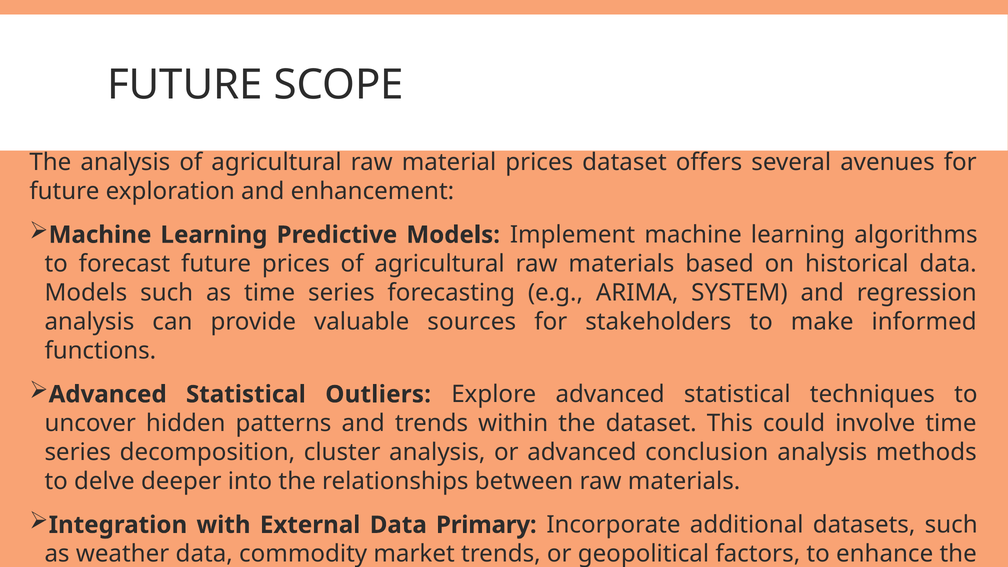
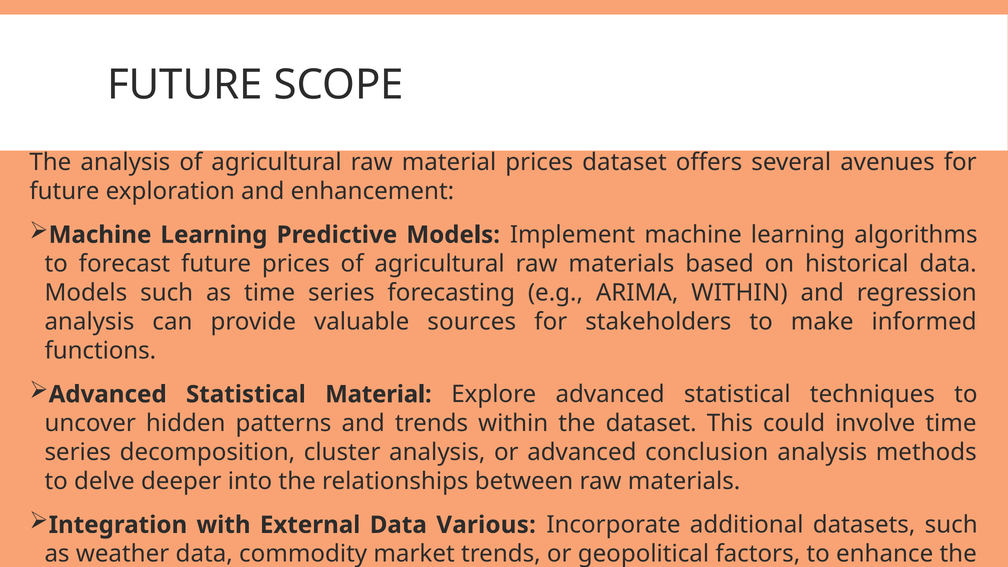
ARIMA SYSTEM: SYSTEM -> WITHIN (739, 293)
Statistical Outliers: Outliers -> Material (378, 394)
Primary: Primary -> Various (486, 525)
